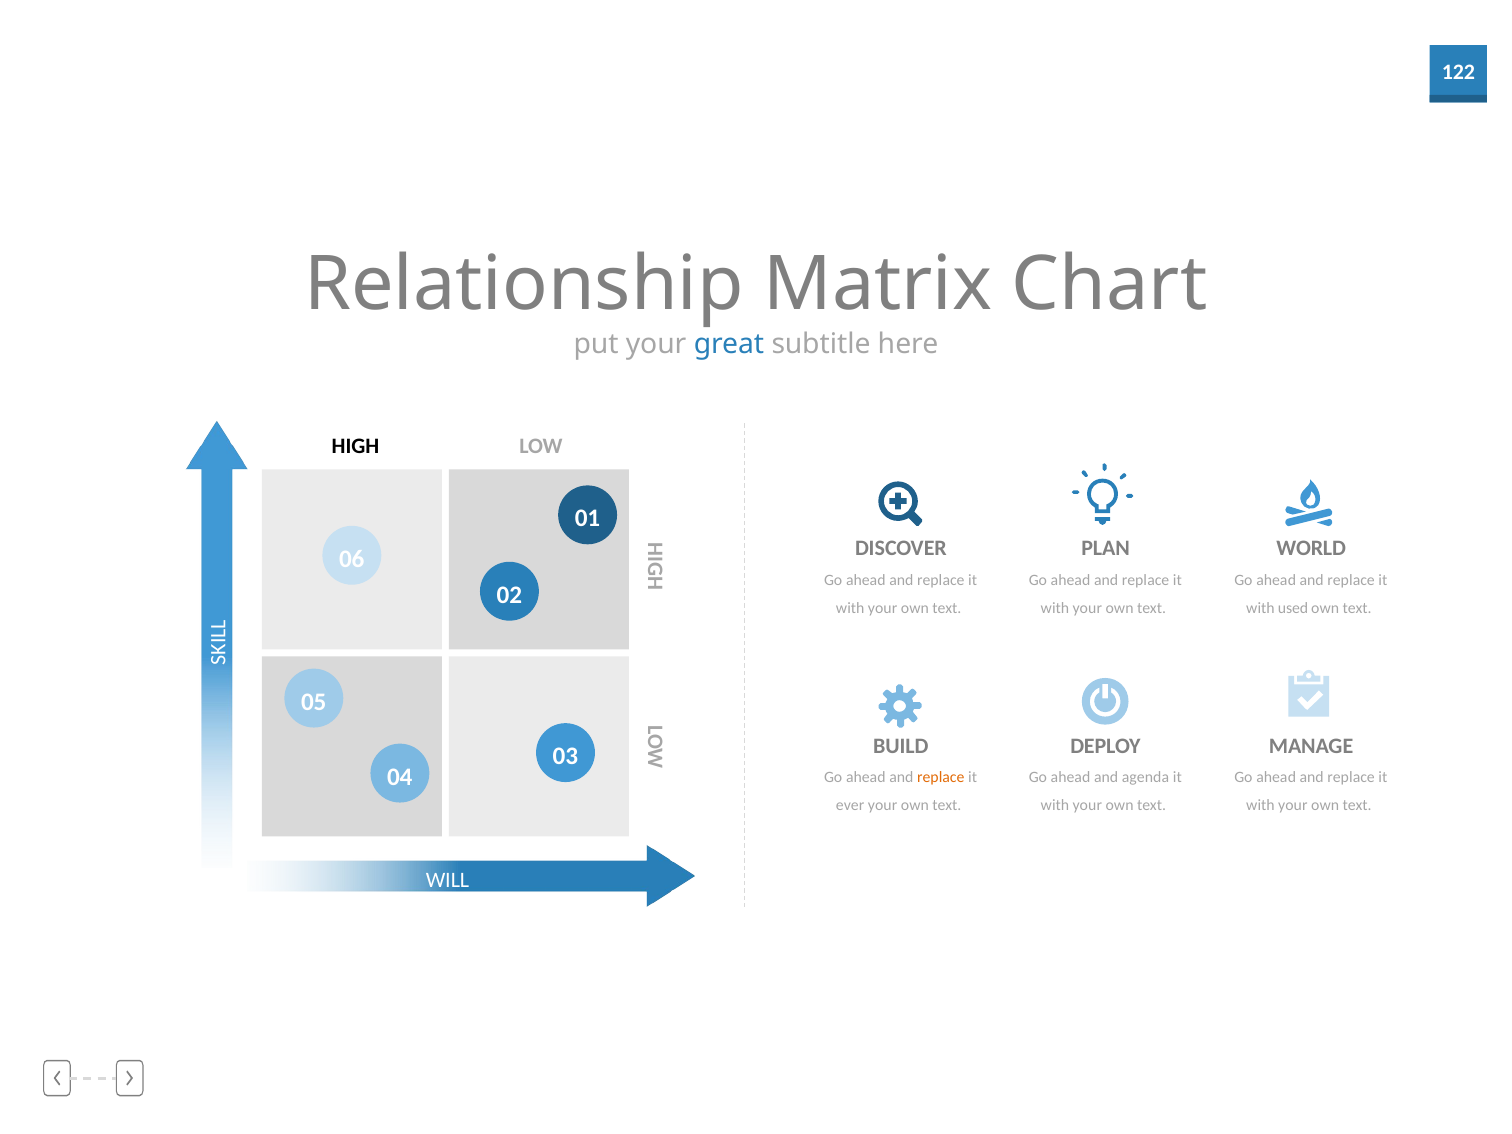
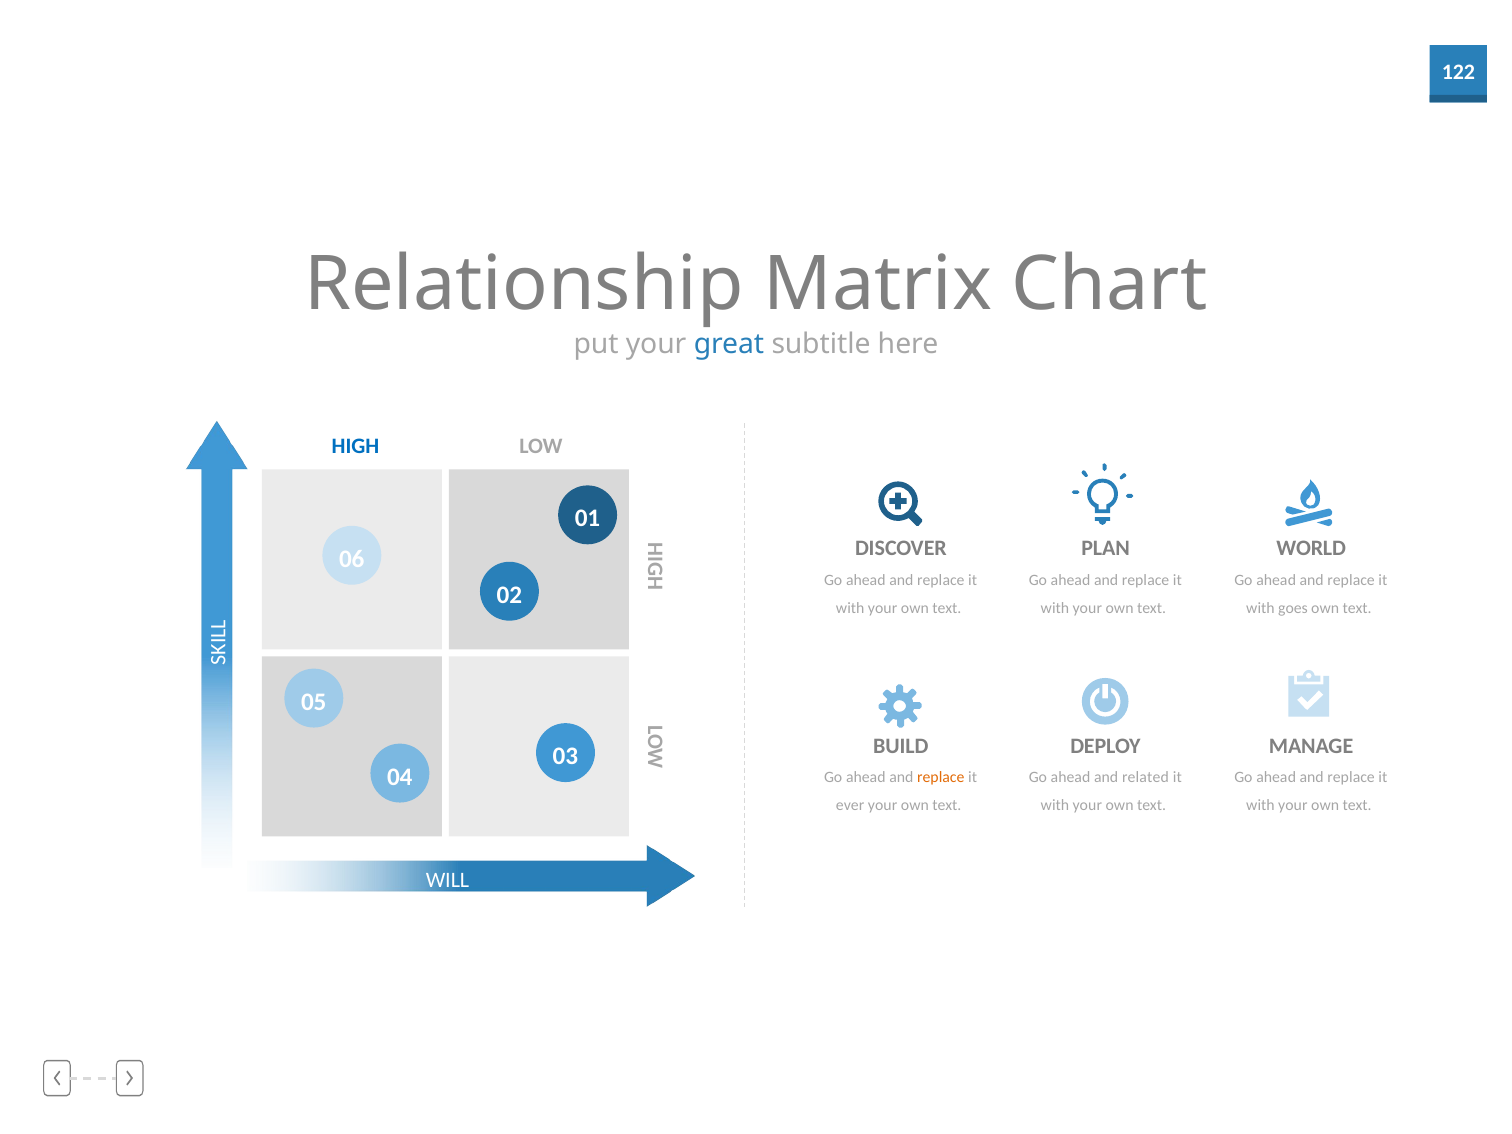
HIGH colour: black -> blue (355, 446)
used: used -> goes (1293, 608)
agenda: agenda -> related (1145, 777)
